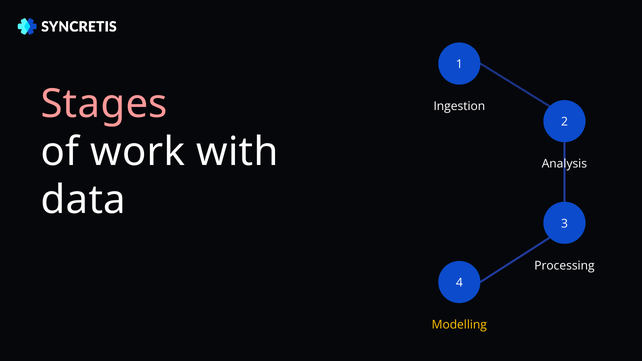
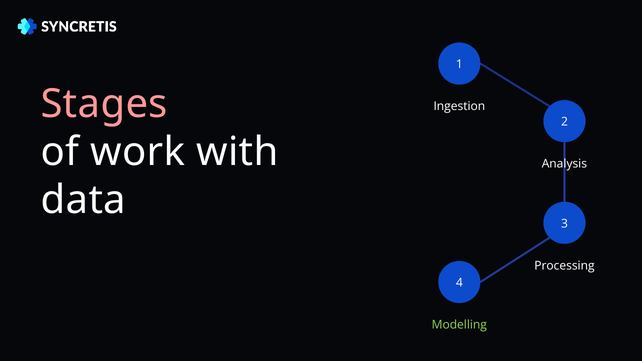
Modelling colour: yellow -> light green (459, 325)
